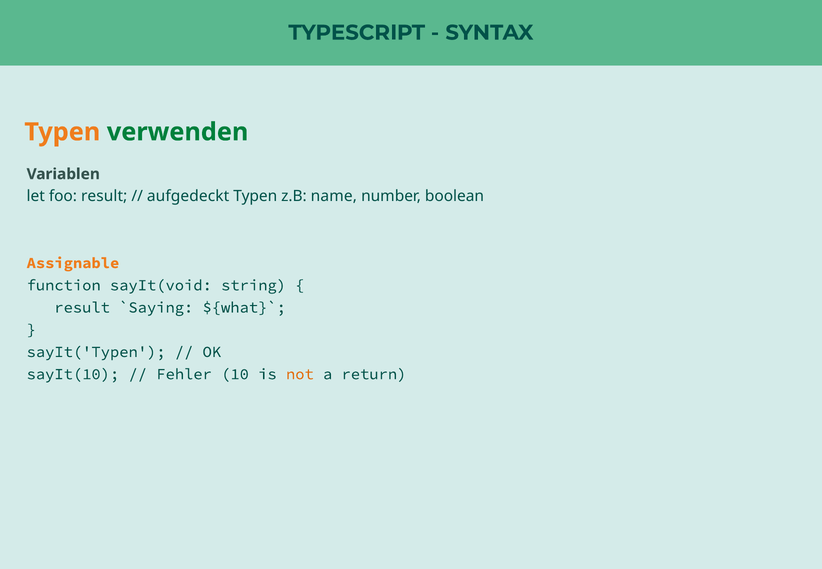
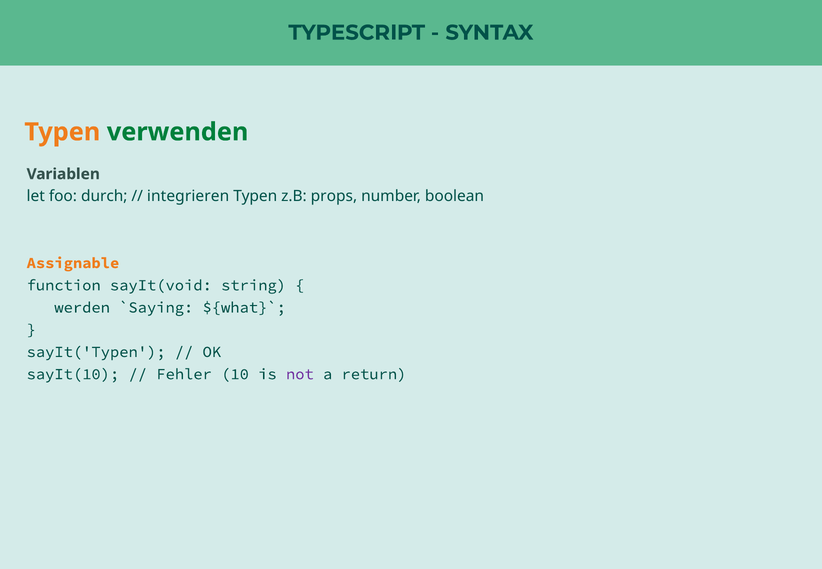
foo result: result -> durch (104, 196)
aufgedeckt: aufgedeckt -> integrieren (188, 196)
name: name -> props (334, 196)
result: result -> werden (82, 307)
not colour: orange -> purple (300, 374)
